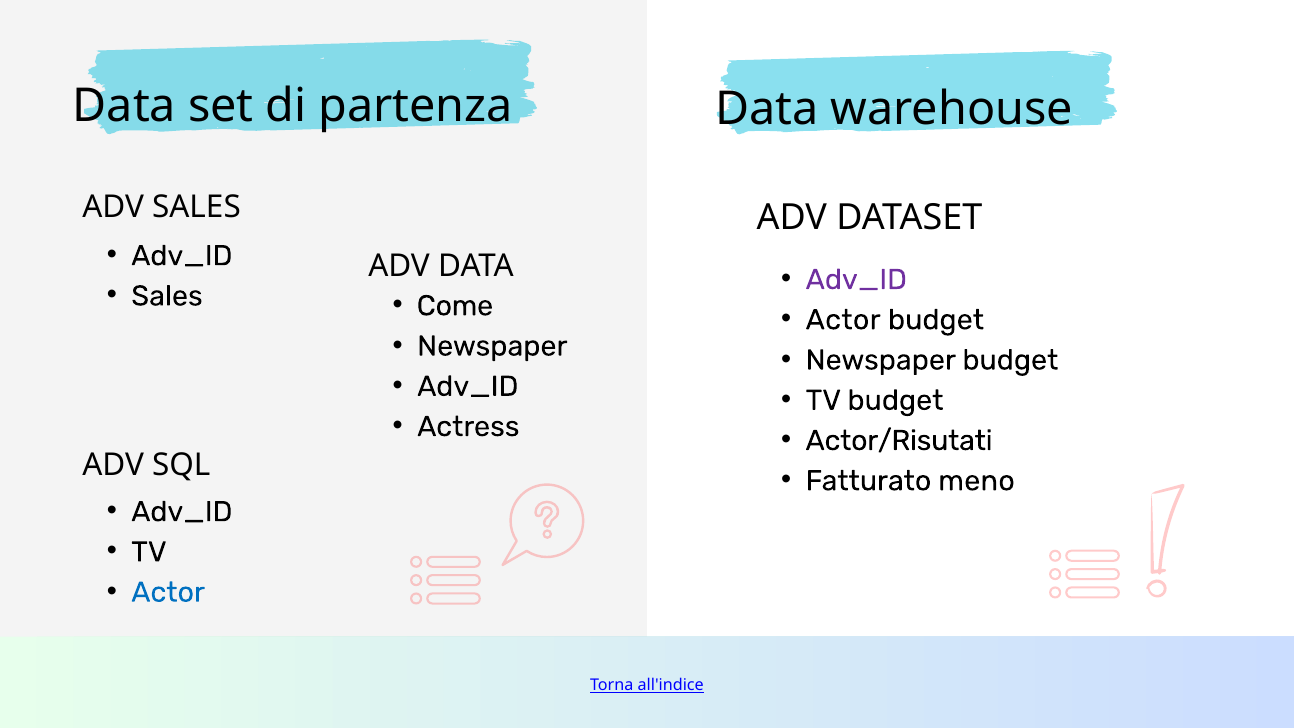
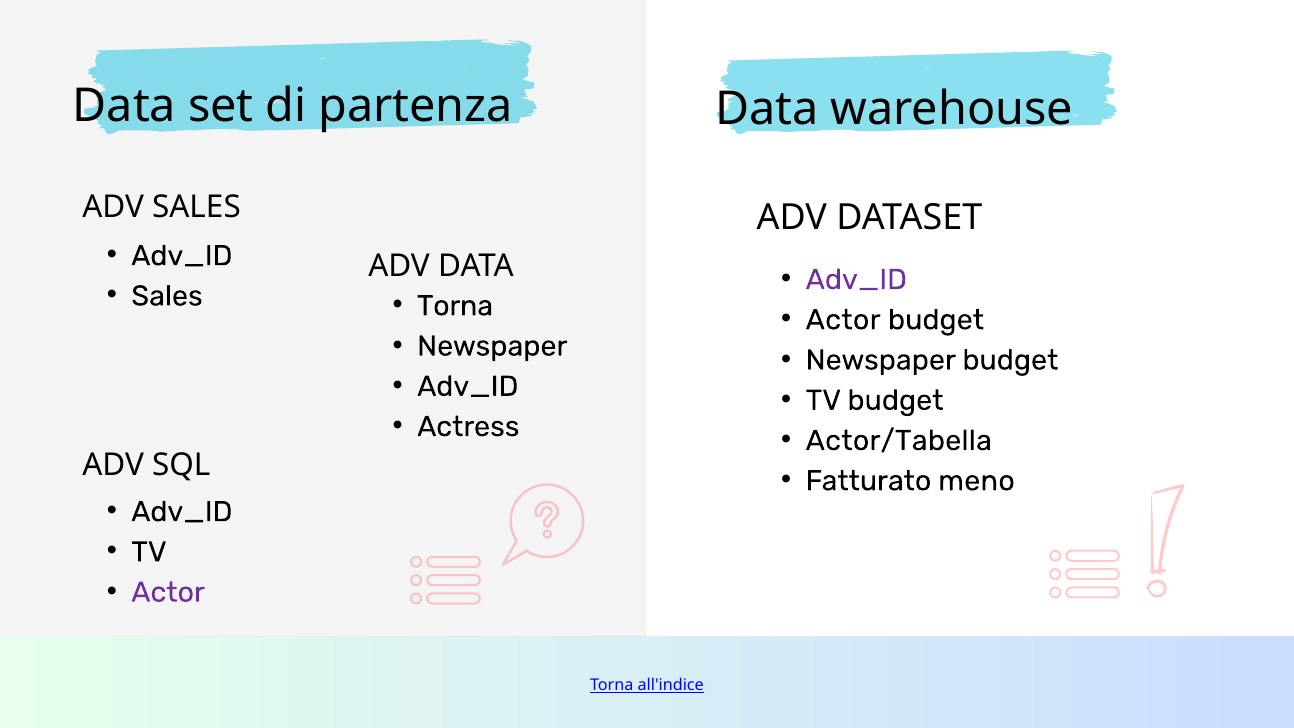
Come: Come -> Torna (455, 306)
Actor/Risutati: Actor/Risutati -> Actor/Tabella (899, 440)
Actor colour: blue -> purple (168, 592)
